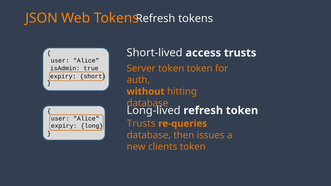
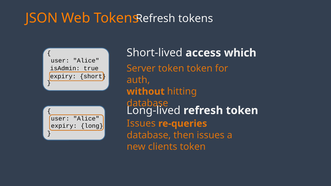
access trusts: trusts -> which (240, 53)
Trusts: Trusts -> Issues (141, 124)
